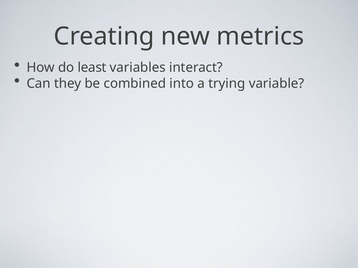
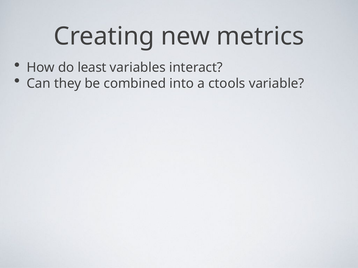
trying: trying -> ctools (227, 84)
